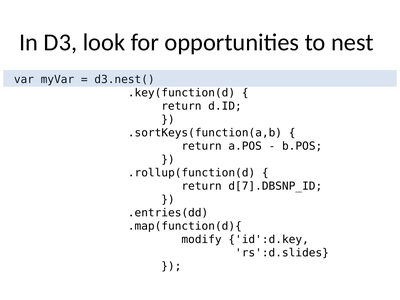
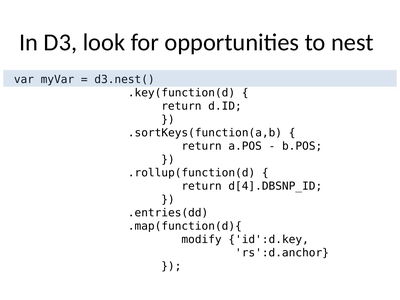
d[7].DBSNP_ID: d[7].DBSNP_ID -> d[4].DBSNP_ID (275, 186)
rs':d.slides: rs':d.slides -> rs':d.anchor (282, 253)
